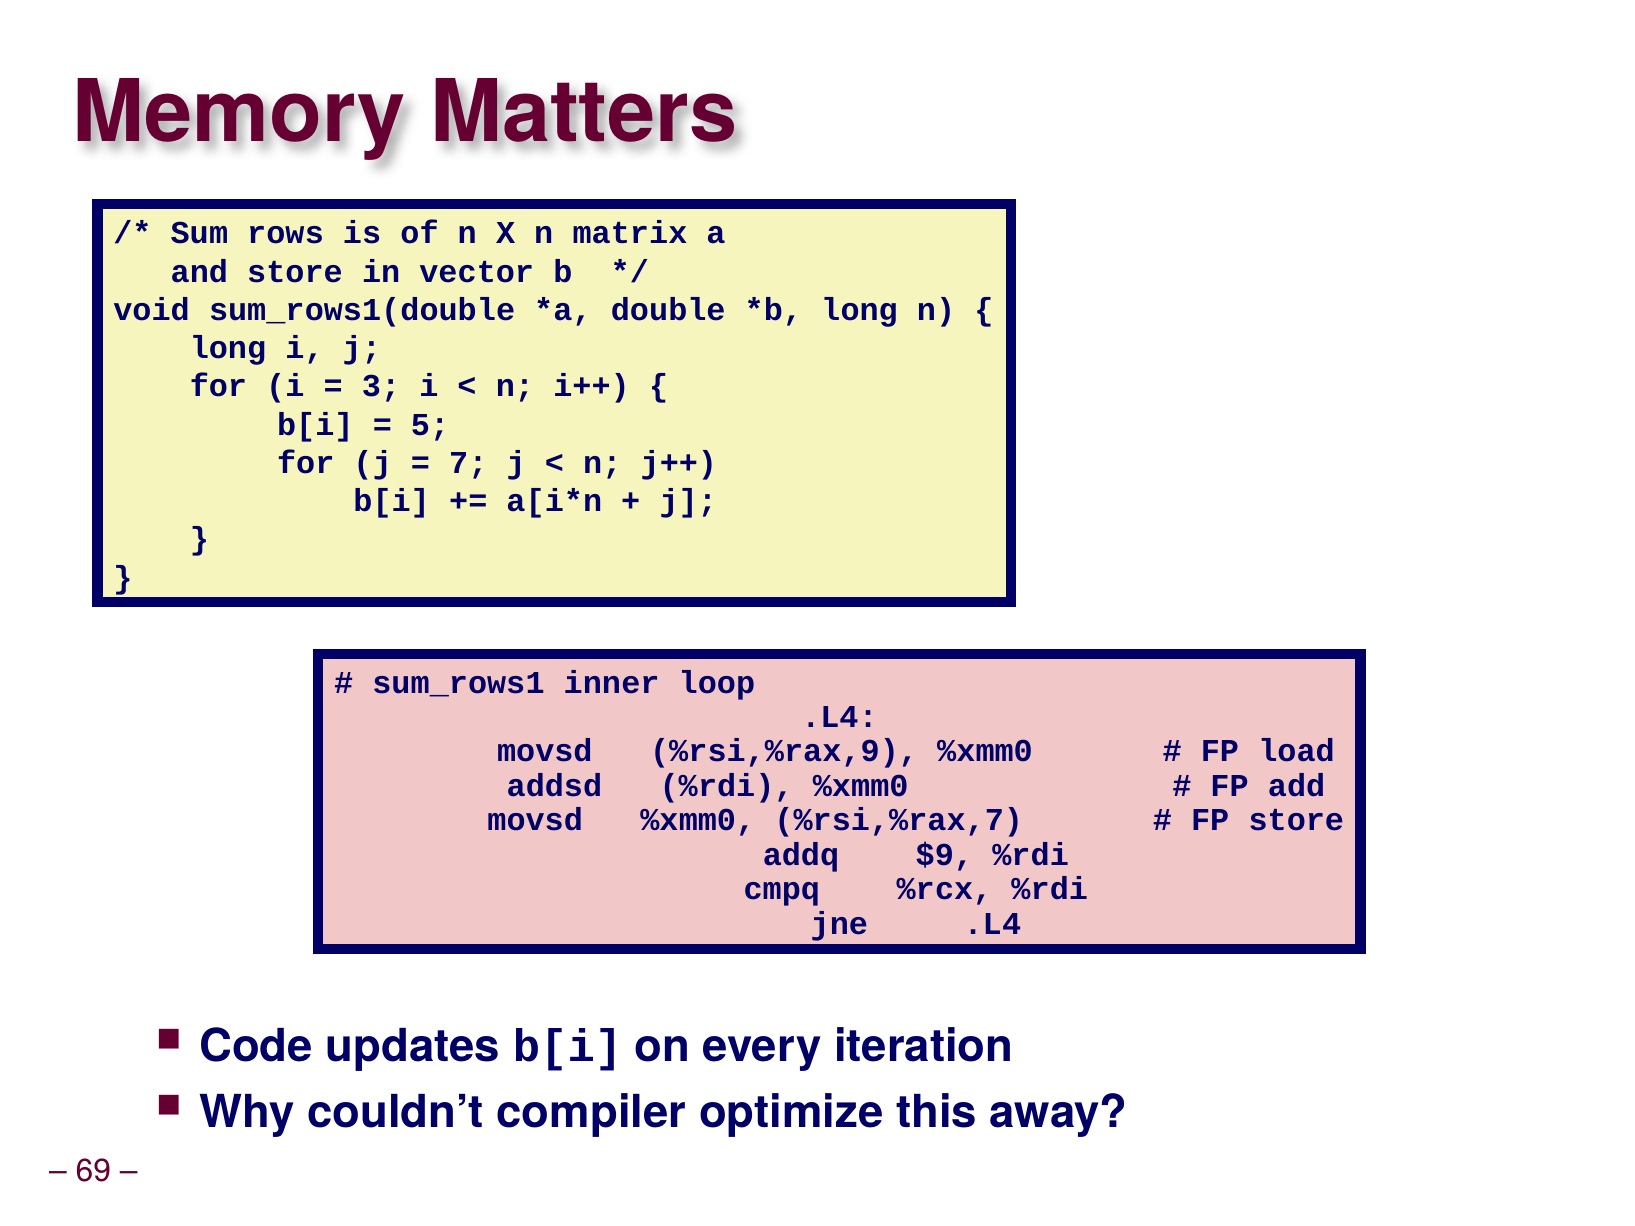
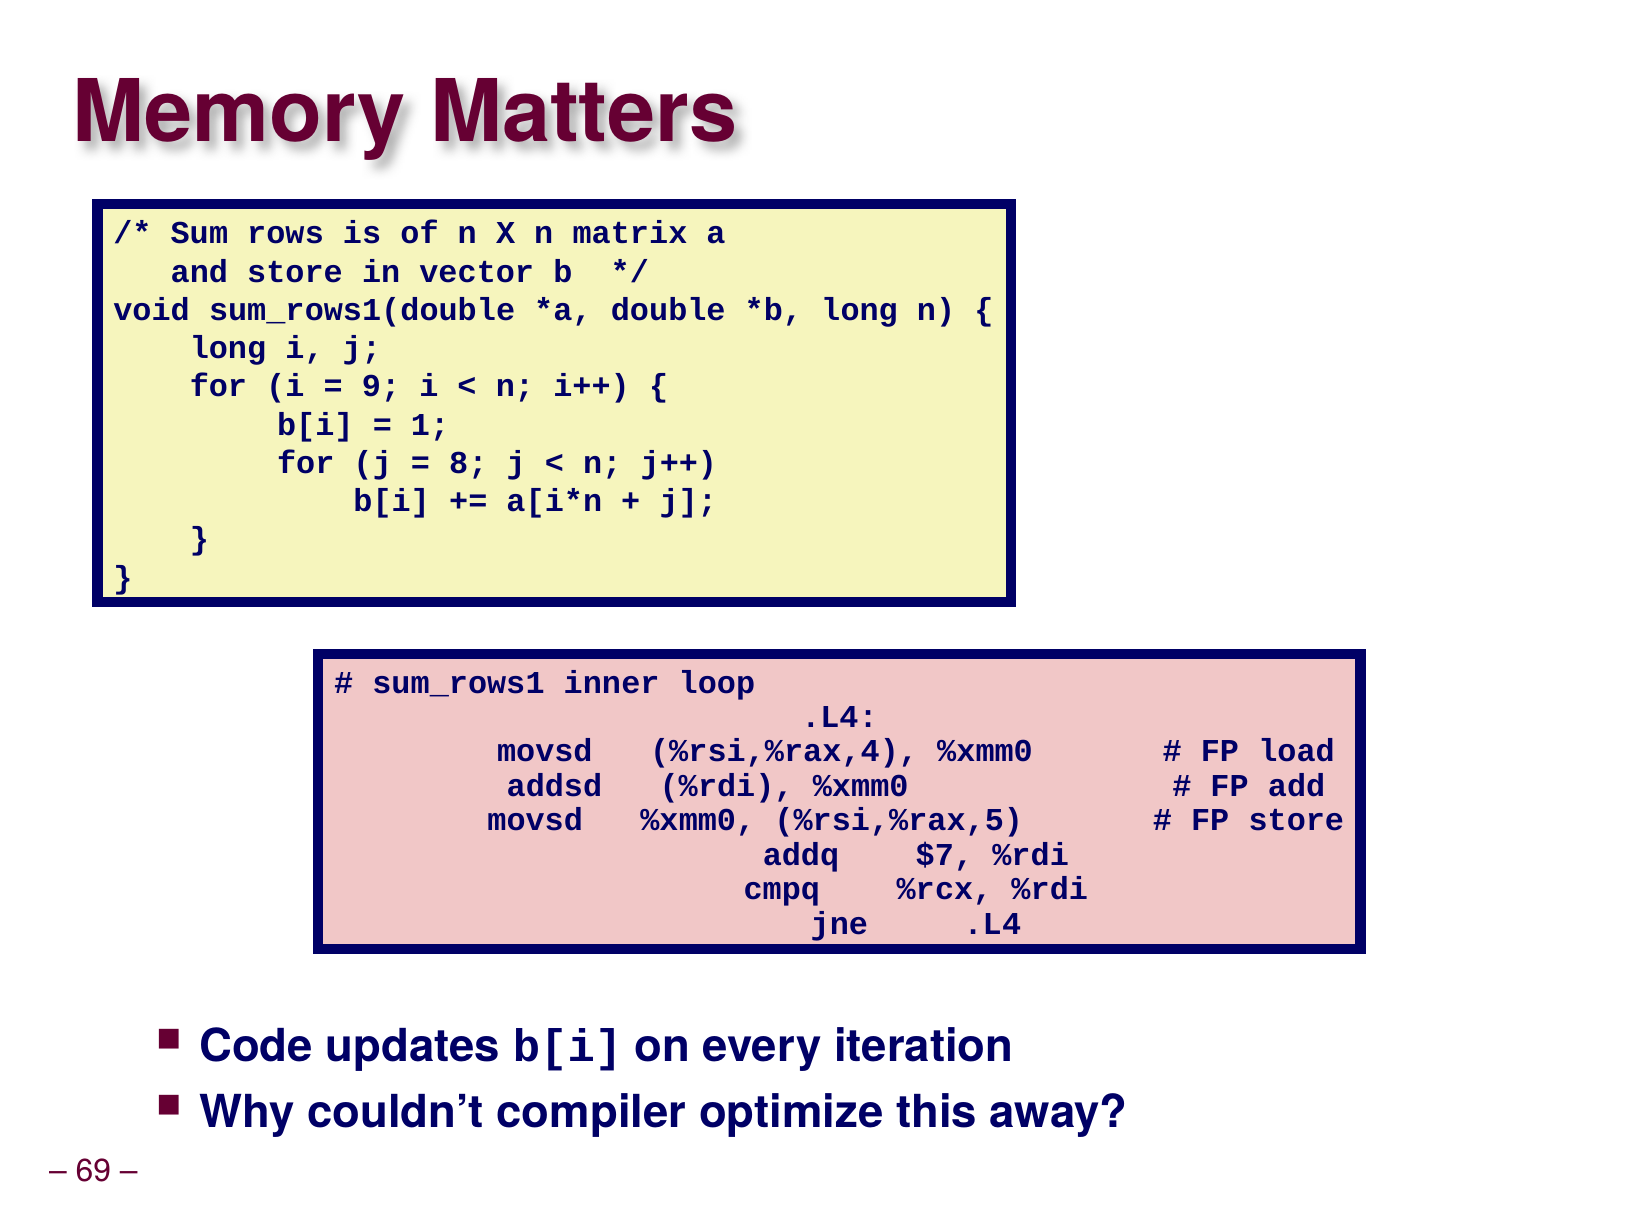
3: 3 -> 9 (381, 386)
5: 5 -> 1 (430, 425)
7: 7 -> 8 (468, 463)
%rsi,%rax,9: %rsi,%rax,9 -> %rsi,%rax,4 (784, 751)
%rsi,%rax,7: %rsi,%rax,7 -> %rsi,%rax,5 (899, 820)
$9: $9 -> $7 (944, 855)
